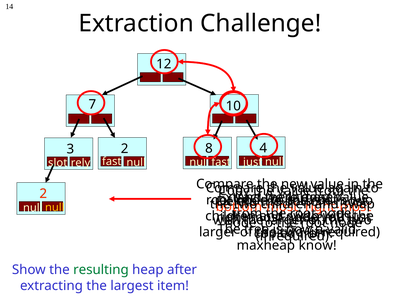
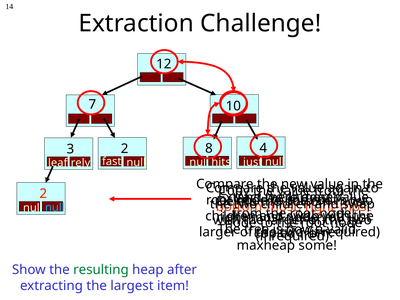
fast: fast -> hits (221, 162)
slot: slot -> leaf (58, 163)
null colour: yellow -> light blue (55, 208)
know: know -> some (318, 246)
